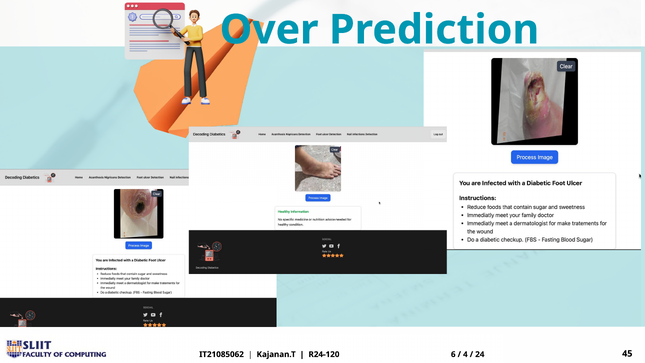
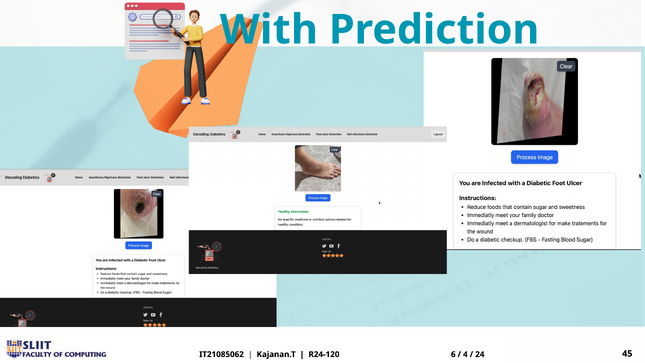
Over: Over -> With (269, 30)
